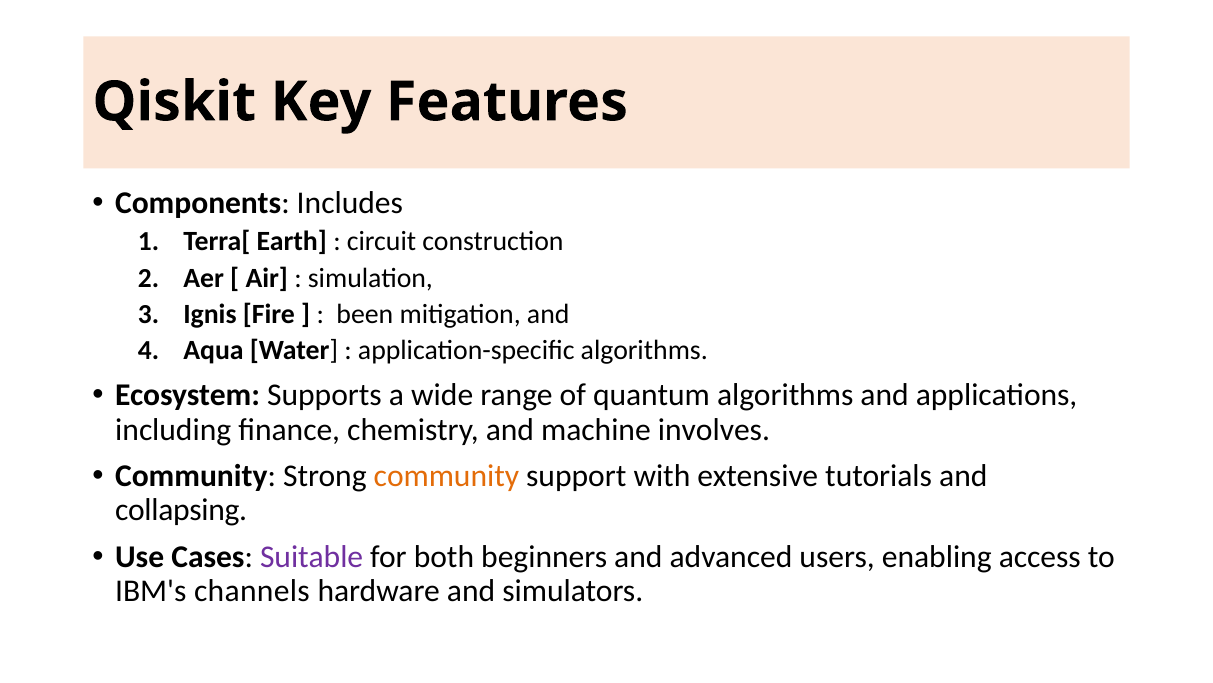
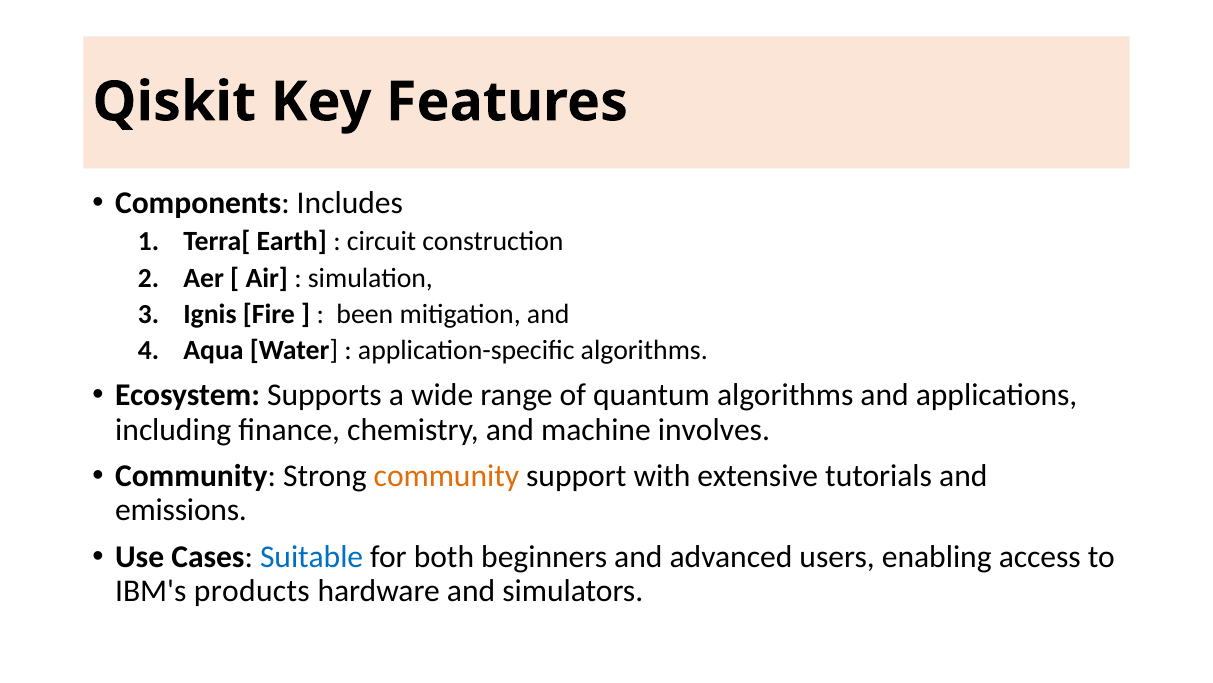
collapsing: collapsing -> emissions (181, 510)
Suitable colour: purple -> blue (312, 557)
channels: channels -> products (252, 591)
